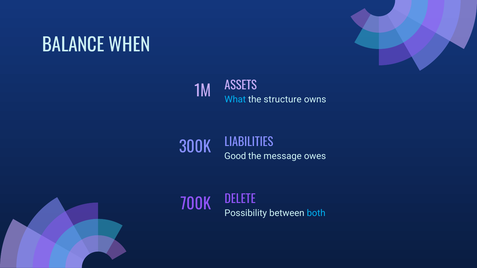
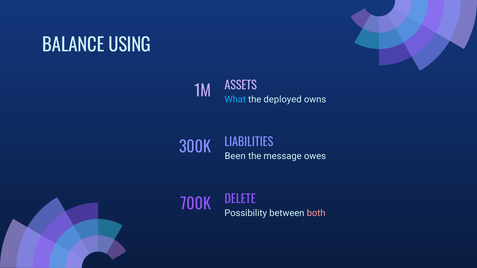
WHEN: WHEN -> USING (130, 45)
structure: structure -> deployed (283, 99)
Good: Good -> Been (235, 156)
both colour: light blue -> pink (316, 213)
